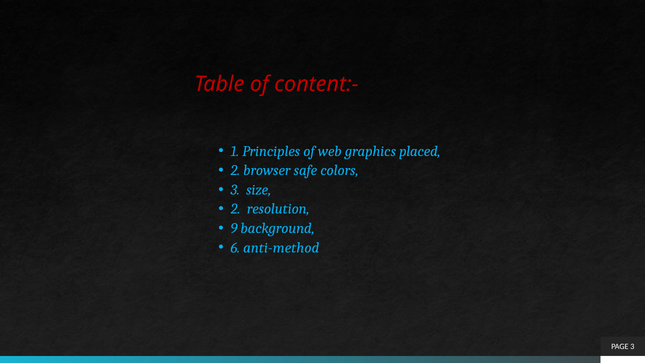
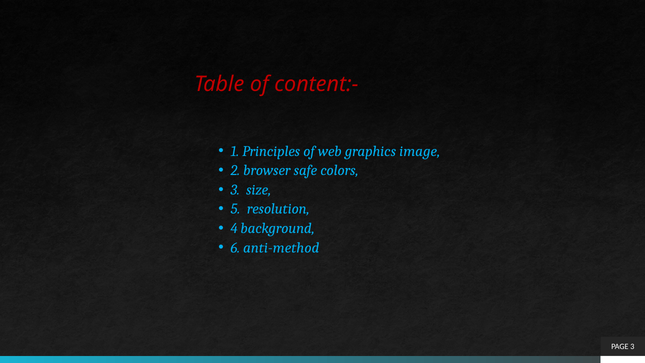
placed: placed -> image (420, 151)
2: 2 -> 5 (235, 209)
9: 9 -> 4 (234, 228)
